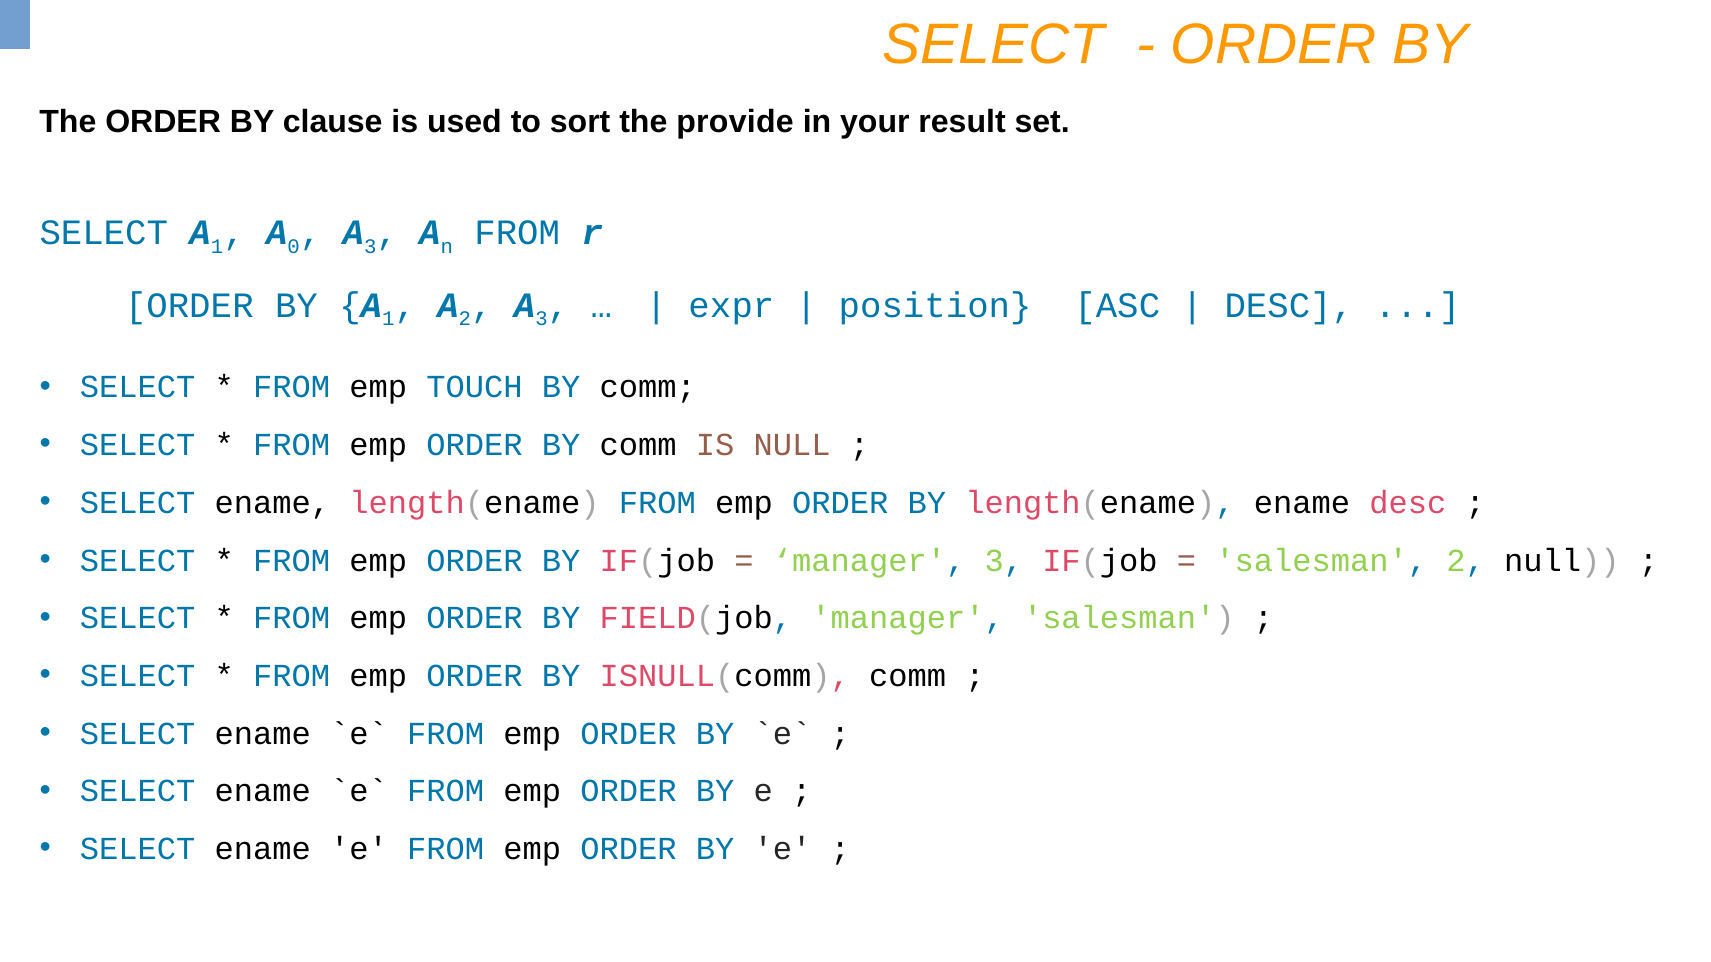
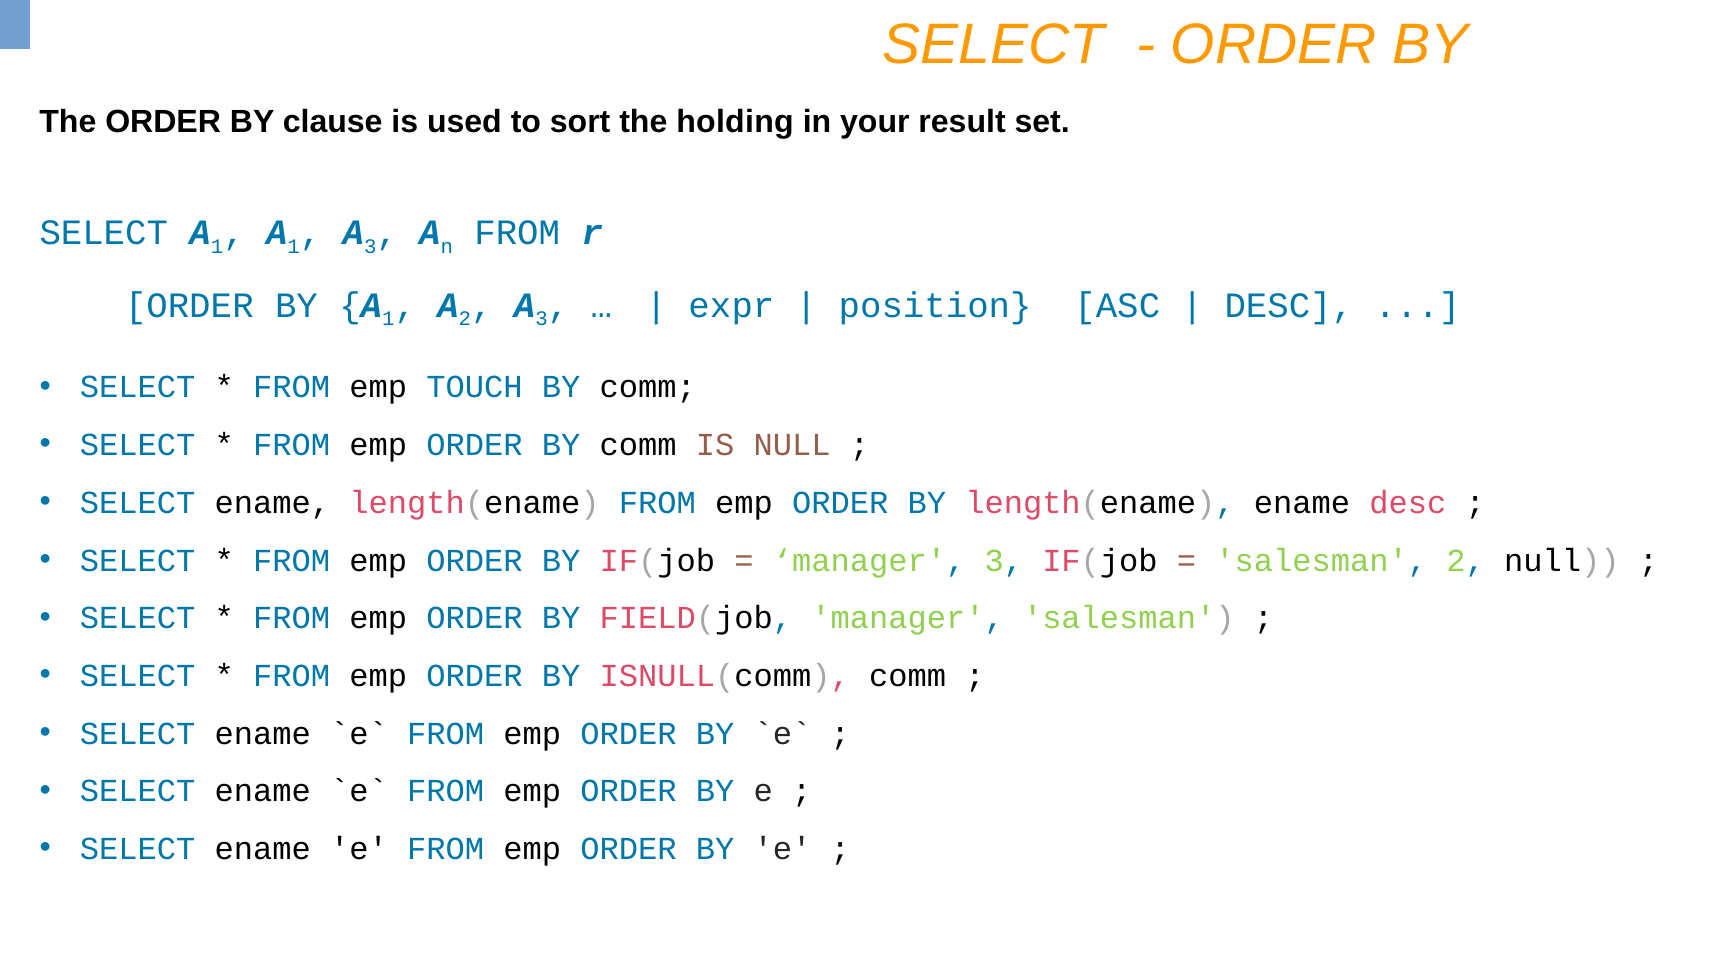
provide: provide -> holding (735, 122)
0: 0 -> 1 (294, 246)
